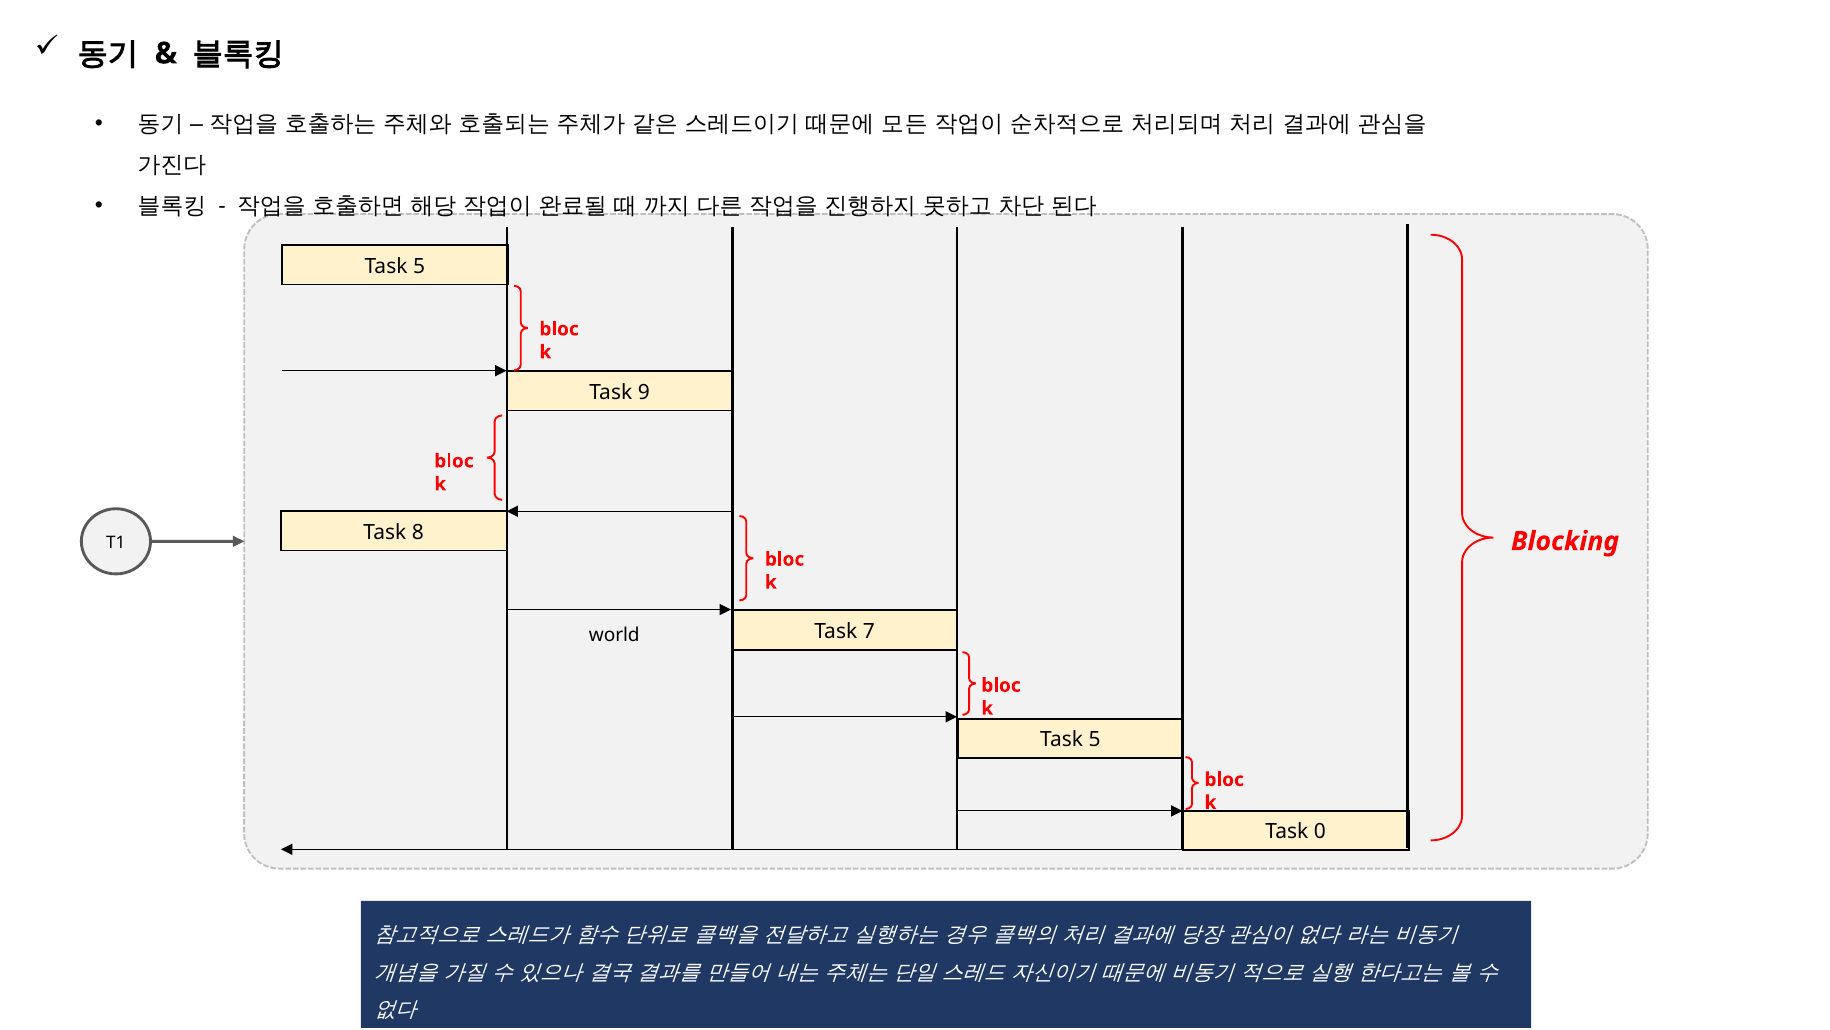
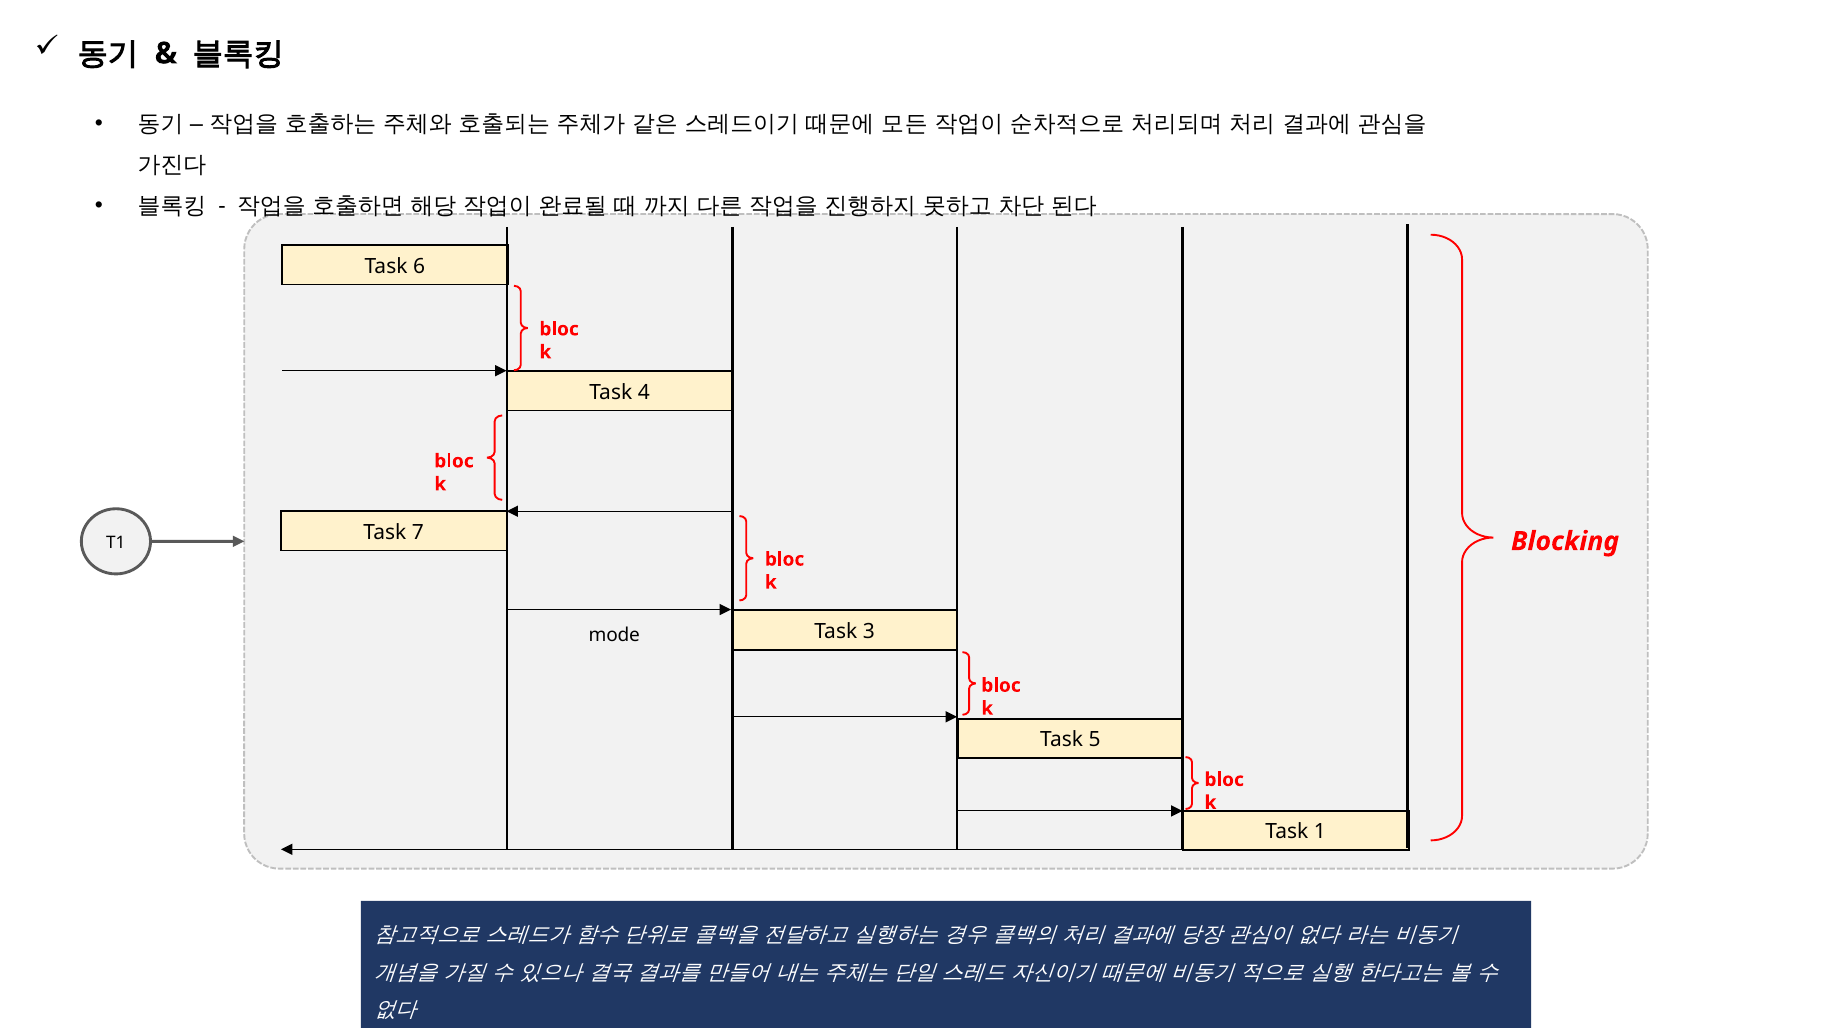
5: 5 -> 6 (419, 266)
9: 9 -> 4 (644, 392)
8: 8 -> 7 (418, 532)
7: 7 -> 3 (869, 631)
world: world -> mode (614, 635)
0: 0 -> 1 (1320, 831)
